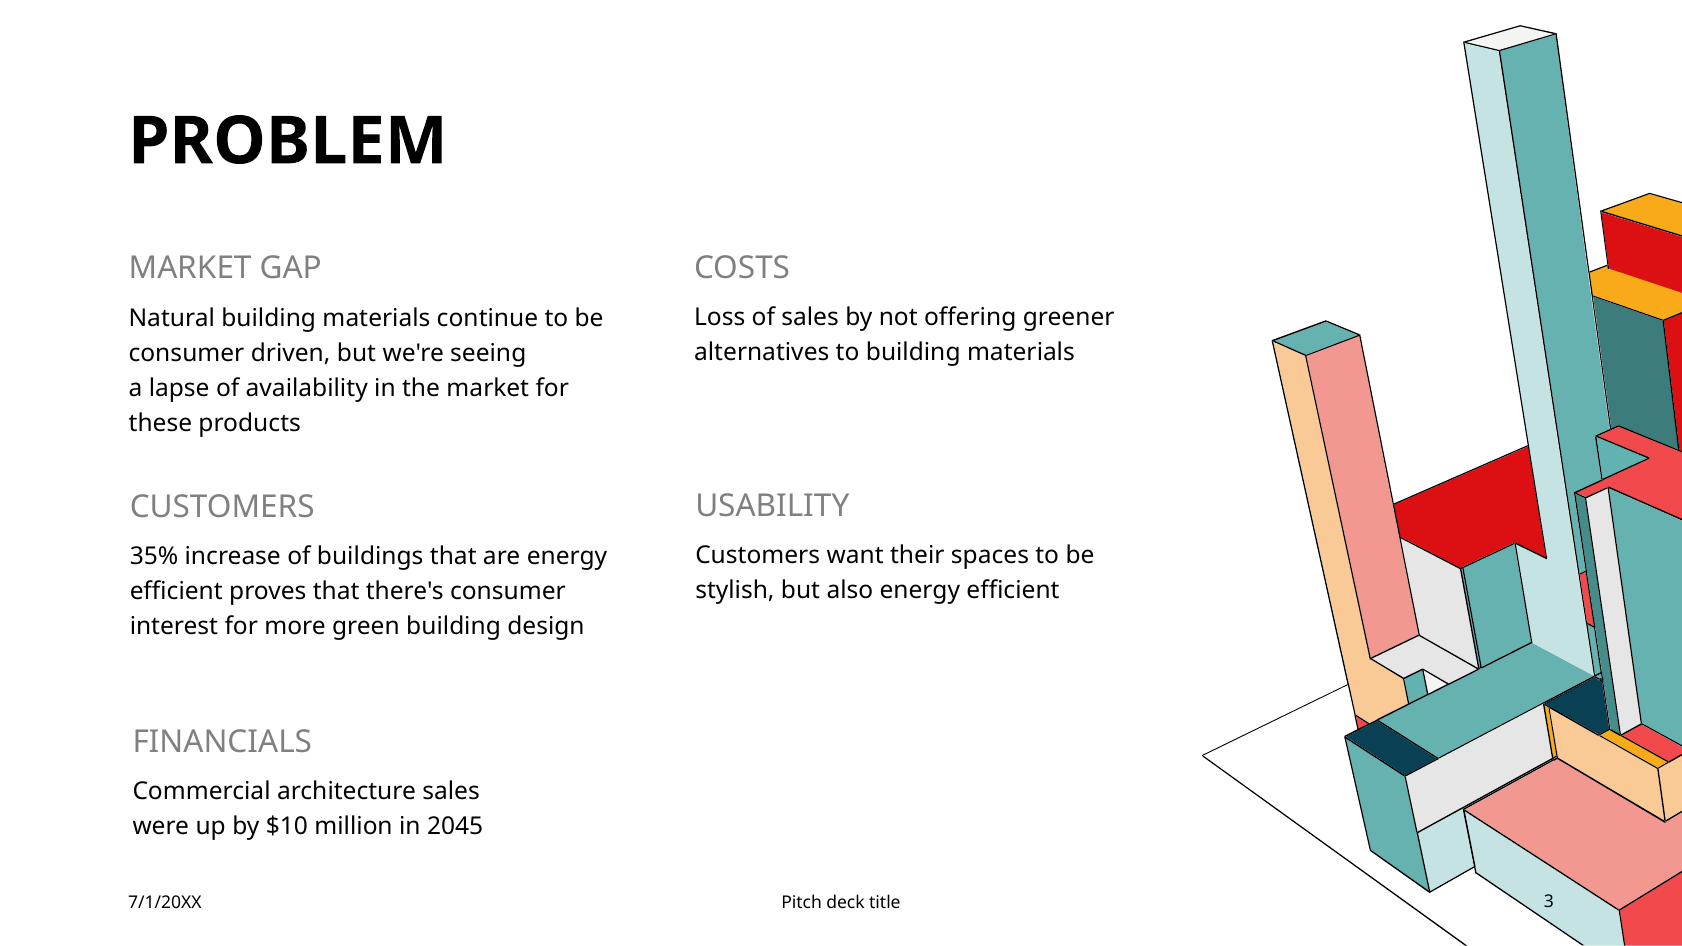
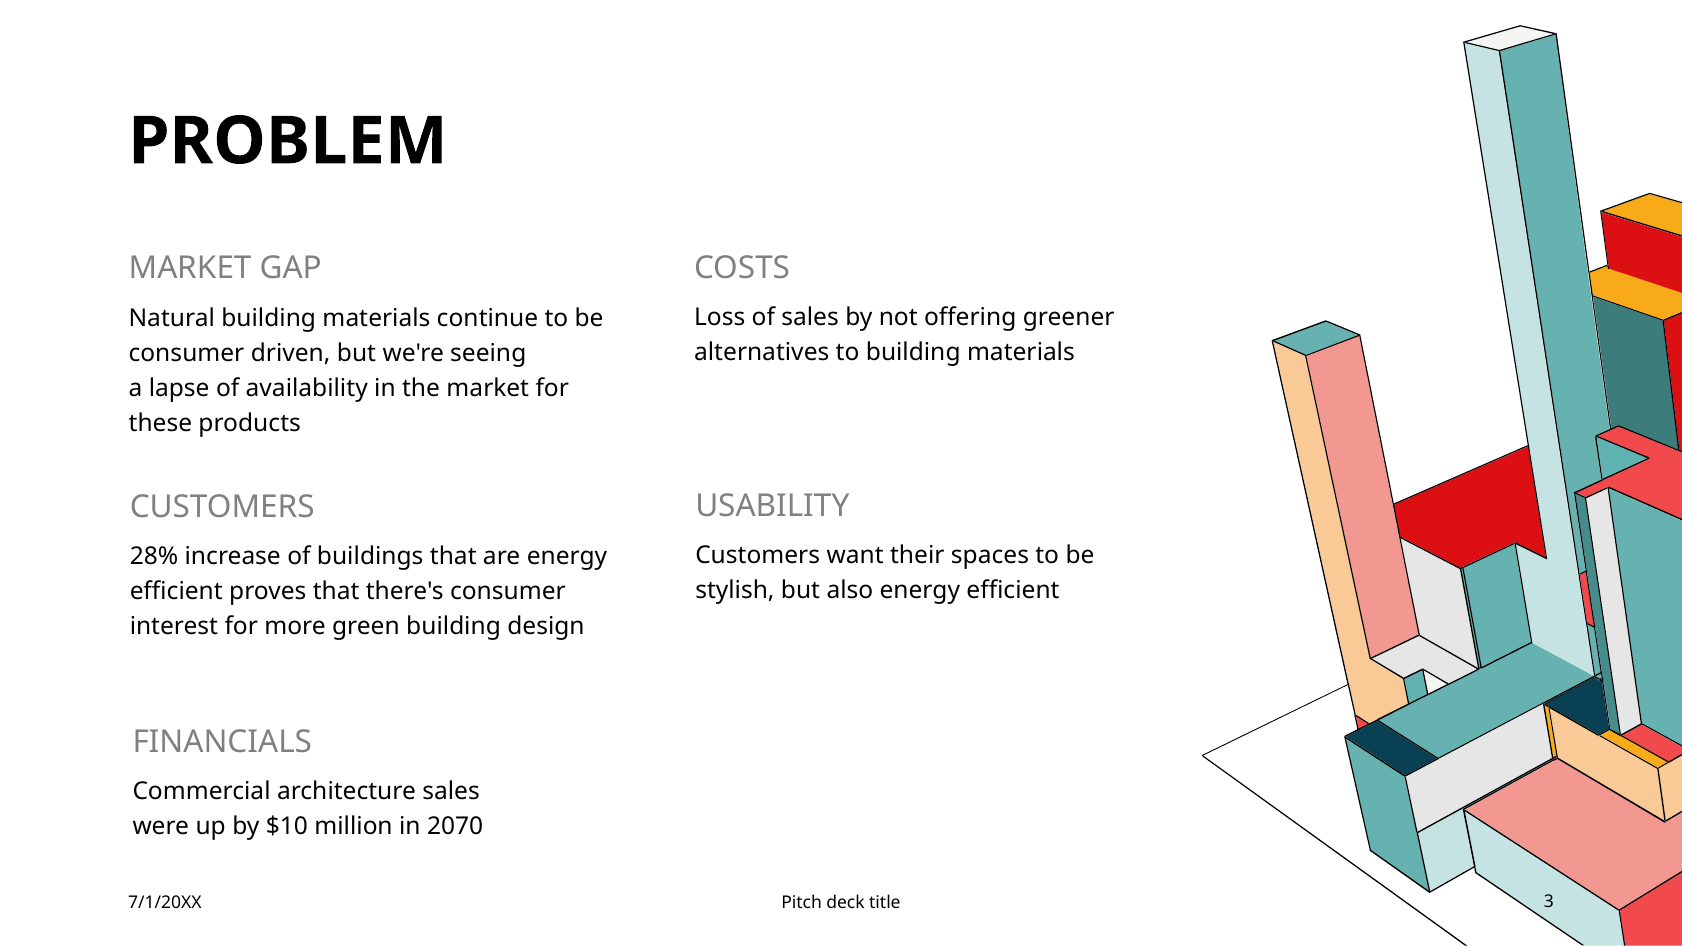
35%: 35% -> 28% (154, 556)
2045: 2045 -> 2070 (455, 827)
